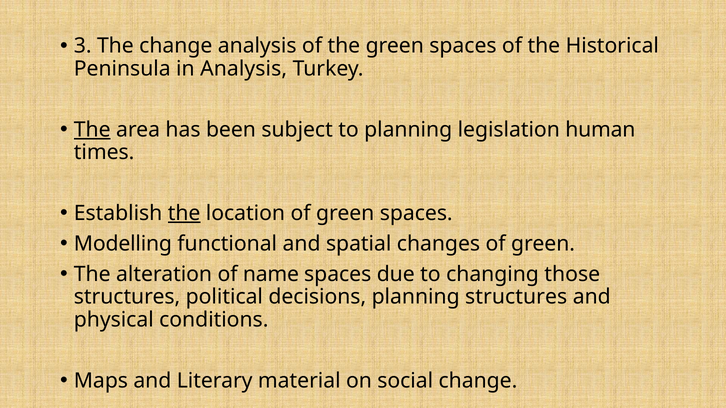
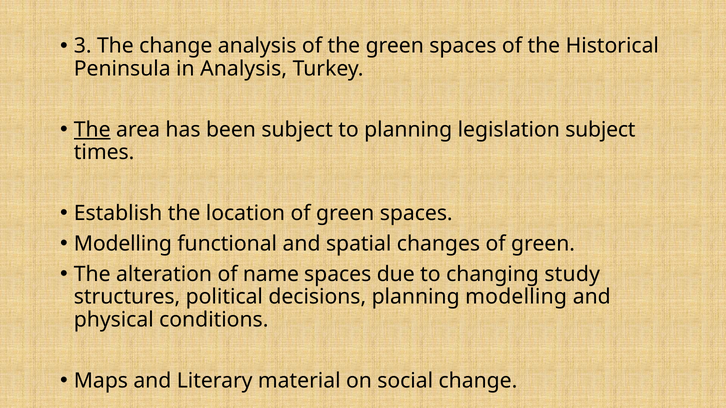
legislation human: human -> subject (600, 130)
the underline: present -> none (184, 213)
those: those -> study (572, 274)
planning structures: structures -> modelling (516, 297)
